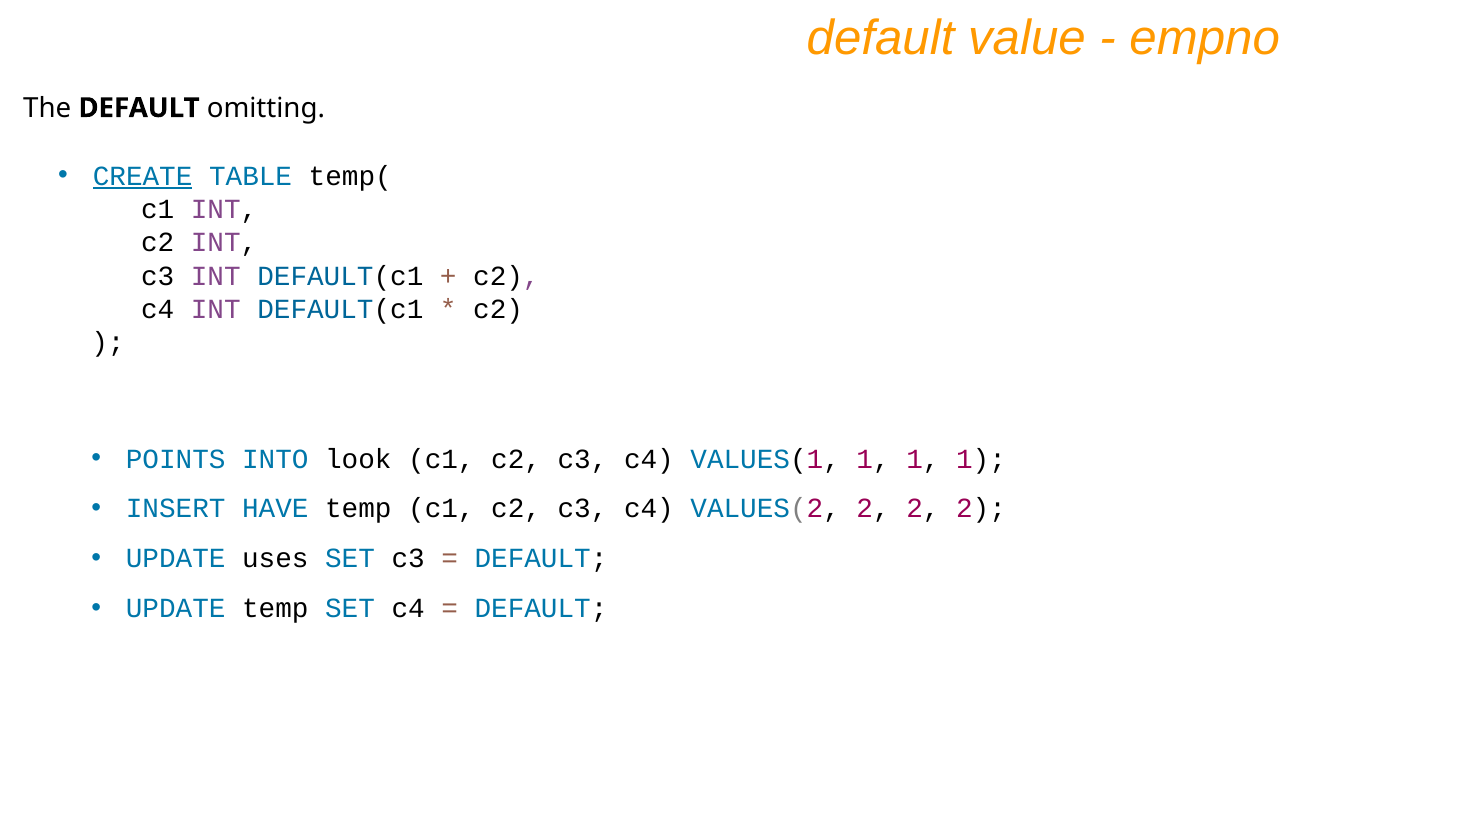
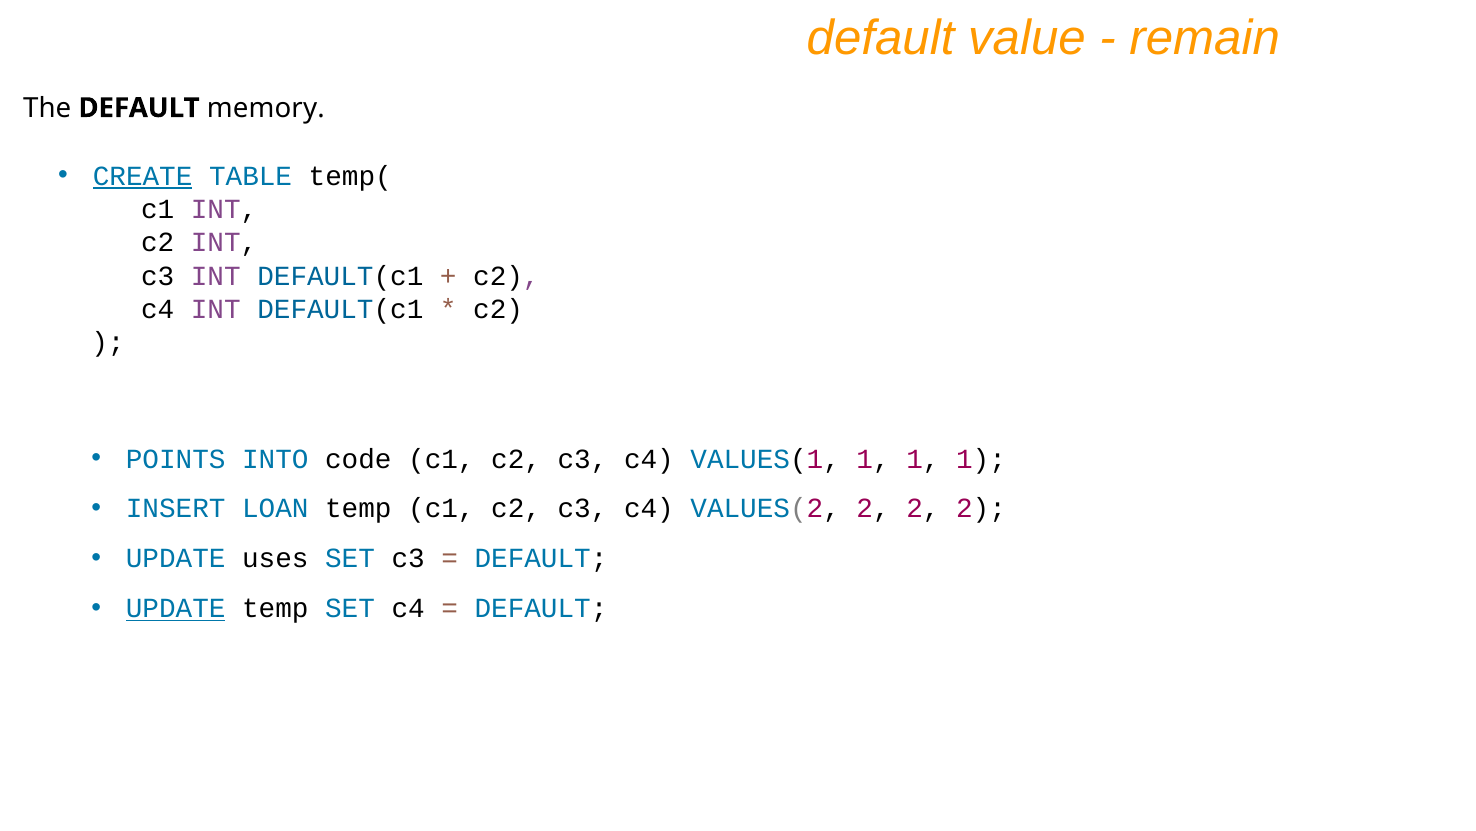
empno: empno -> remain (1205, 38)
omitting: omitting -> memory (266, 108)
look: look -> code (358, 458)
HAVE: HAVE -> LOAN (275, 508)
UPDATE underline: none -> present (176, 608)
